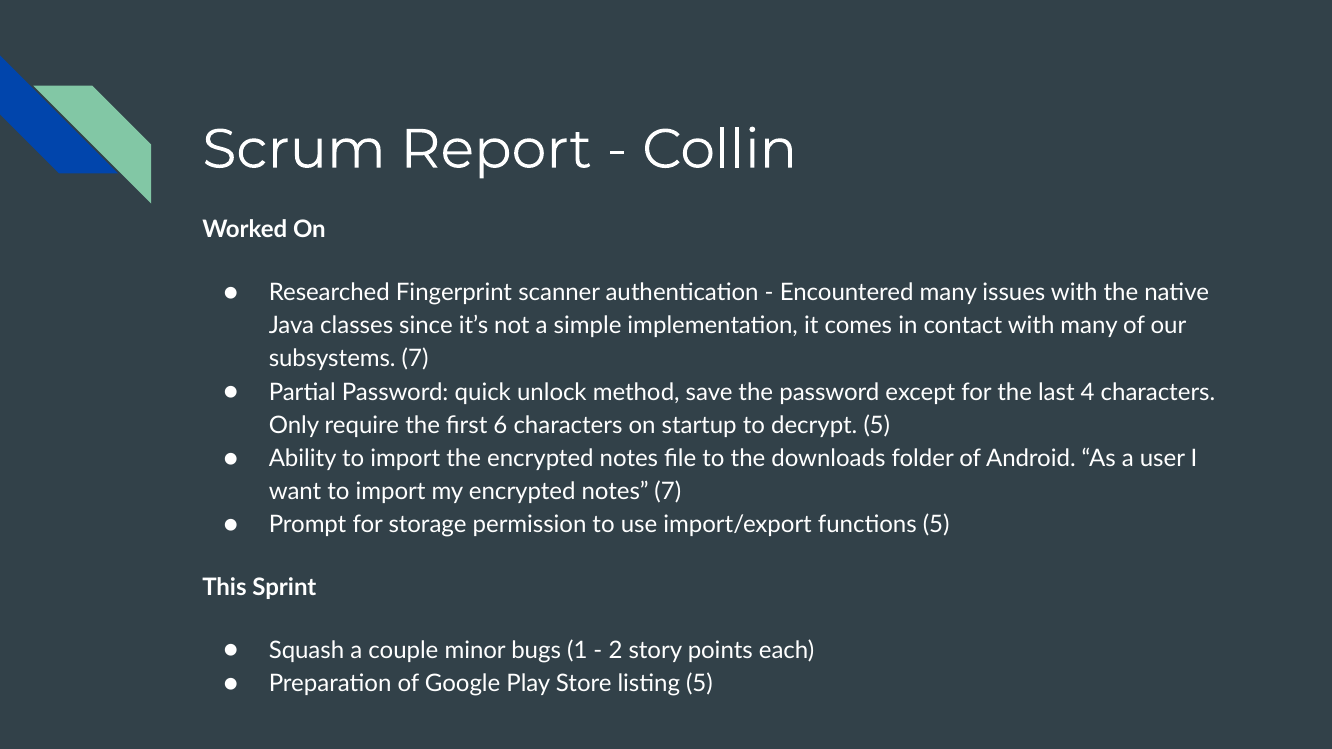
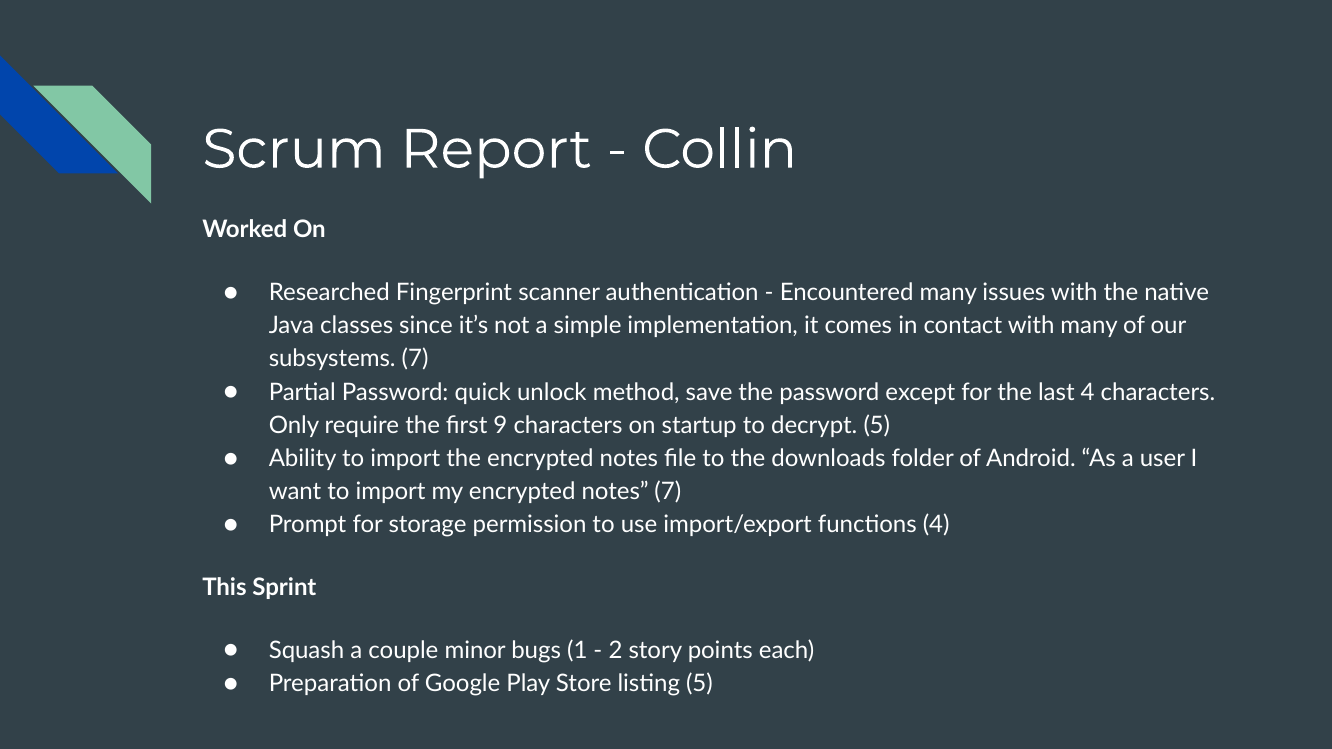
6: 6 -> 9 (500, 426)
functions 5: 5 -> 4 (936, 525)
